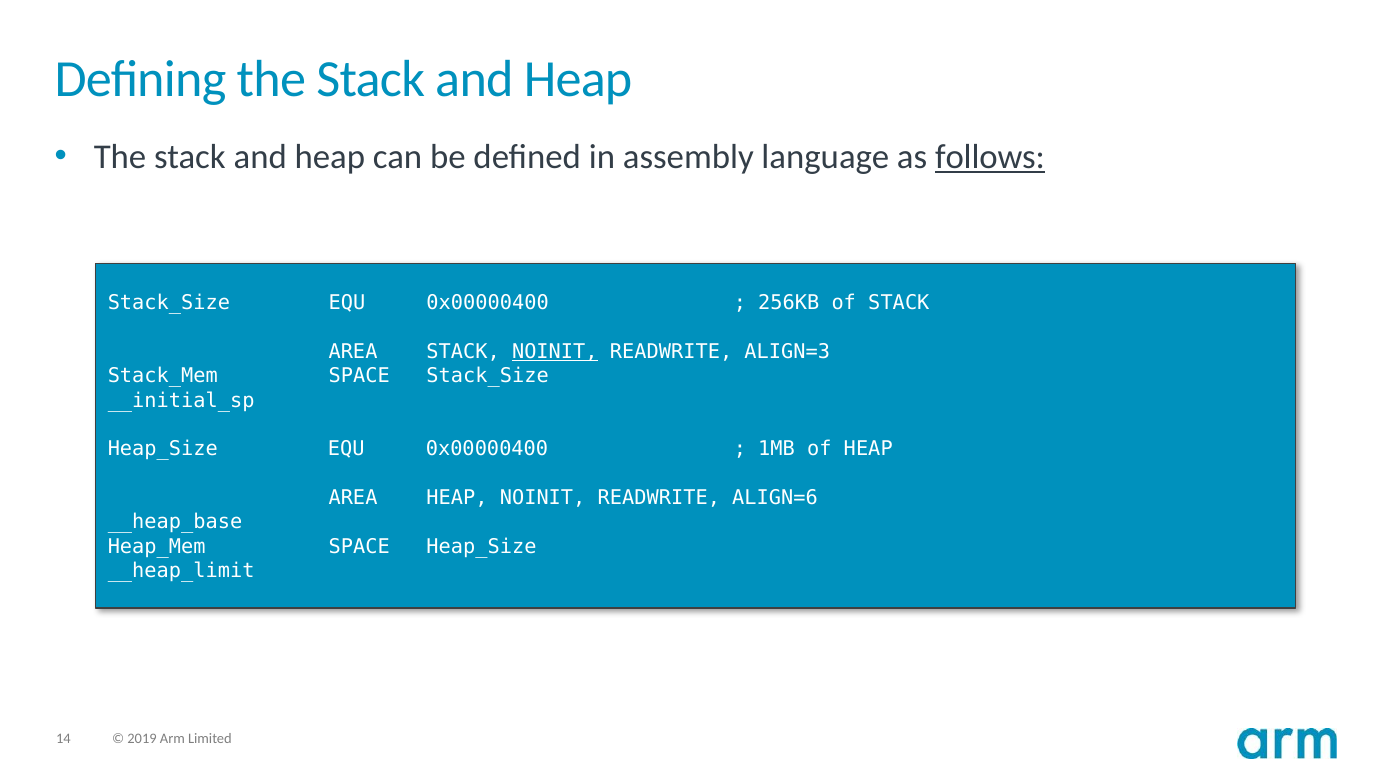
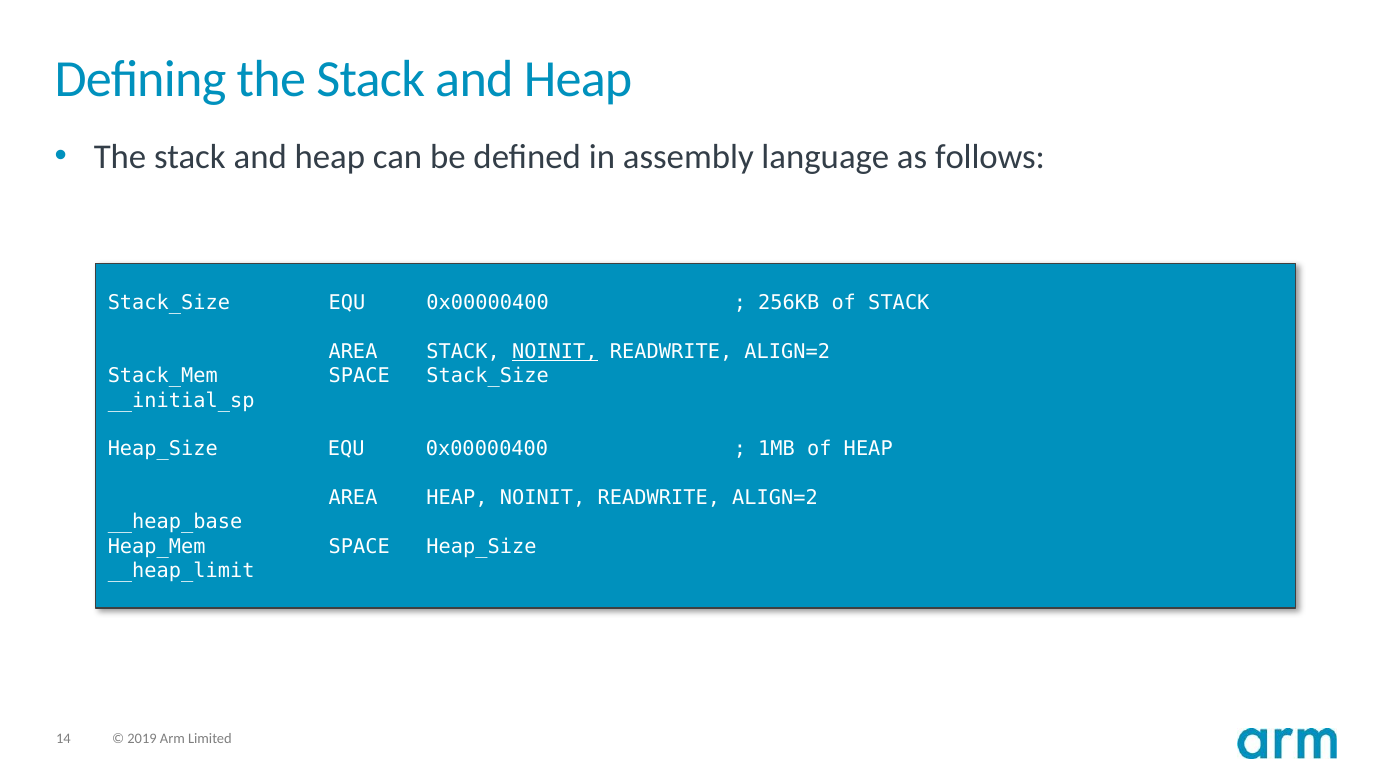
follows underline: present -> none (990, 157)
ALIGN=3: ALIGN=3 -> ALIGN=2 (787, 352)
HEAP NOINIT READWRITE ALIGN=6: ALIGN=6 -> ALIGN=2 (775, 498)
